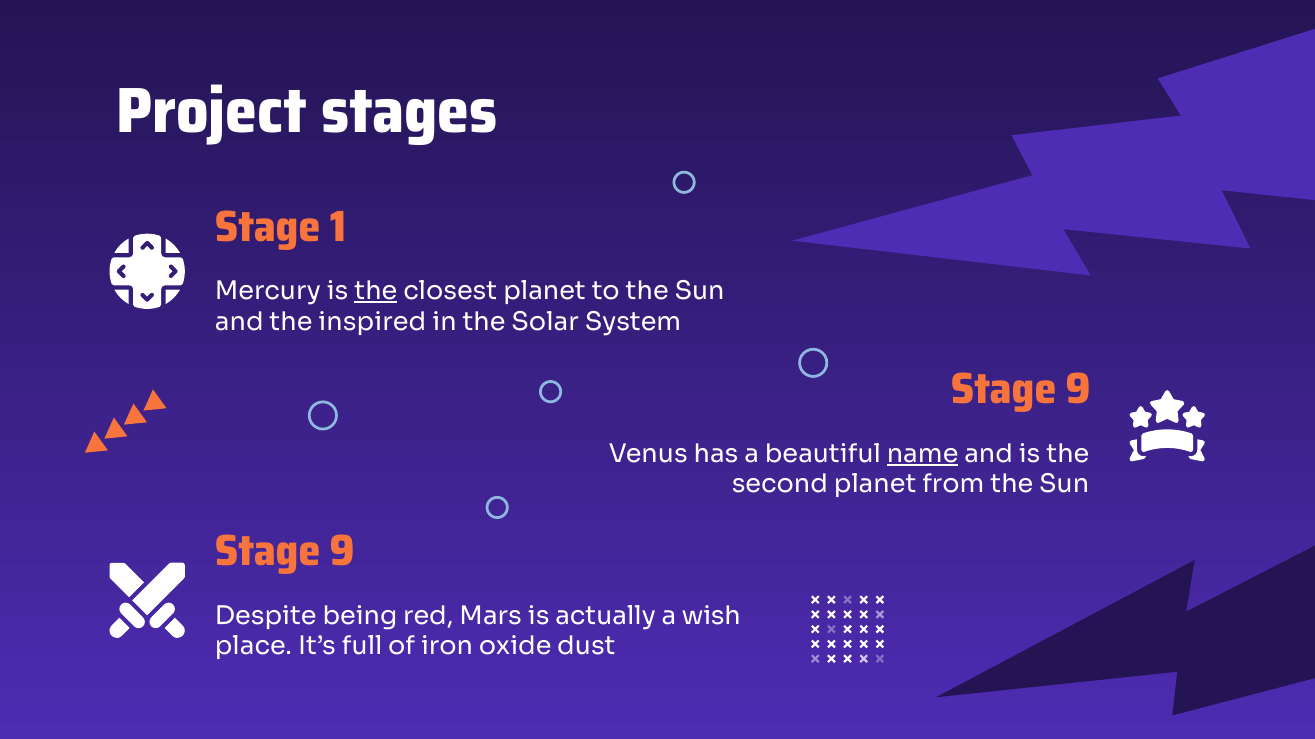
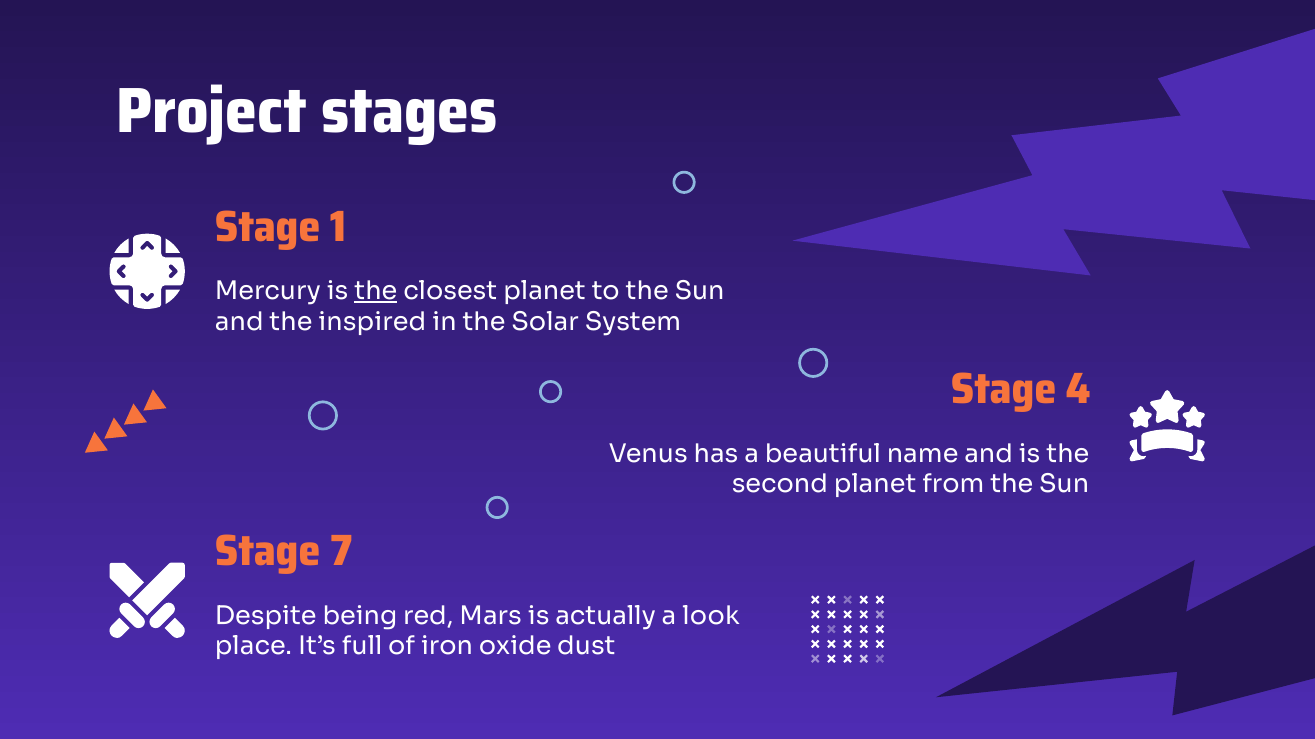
9: 9 -> 4 (1078, 390)
name underline: present -> none (923, 454)
9: 9 -> 7 (342, 552)
wish: wish -> look (711, 616)
